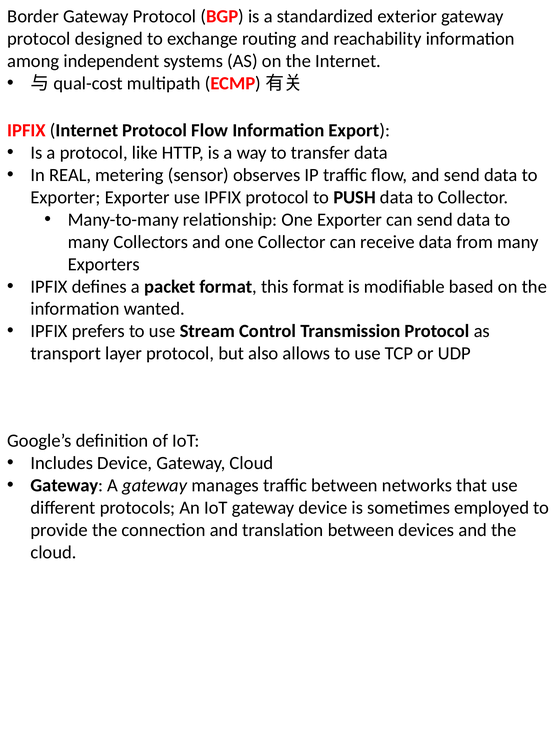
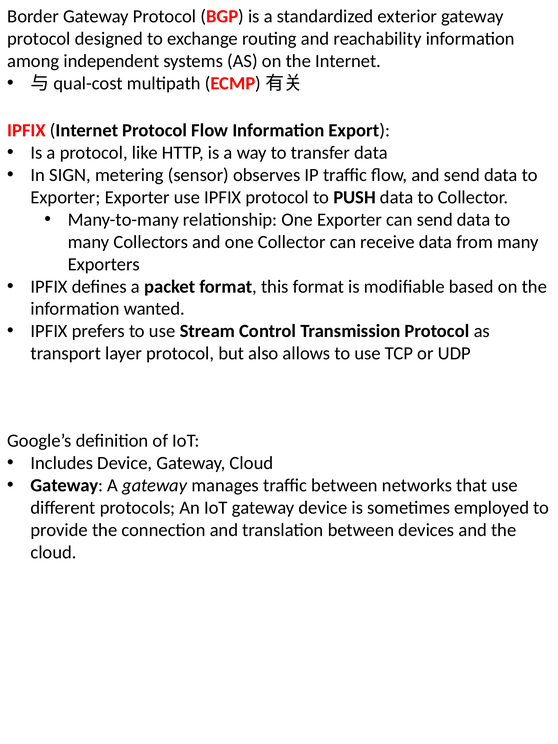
REAL: REAL -> SIGN (70, 175)
